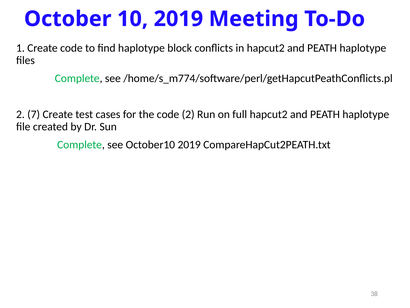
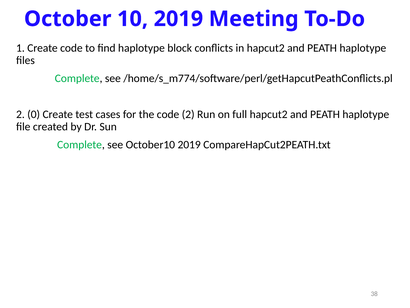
7: 7 -> 0 (34, 114)
